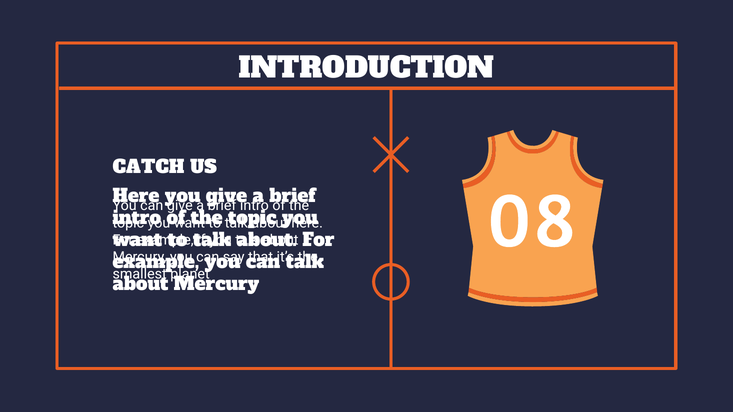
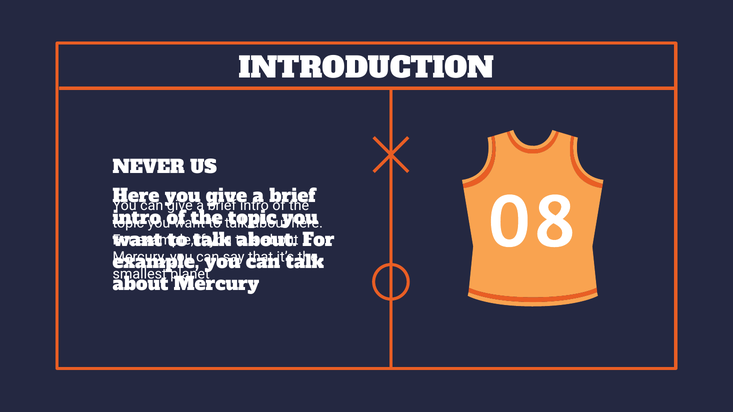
CATCH: CATCH -> NEVER (149, 167)
